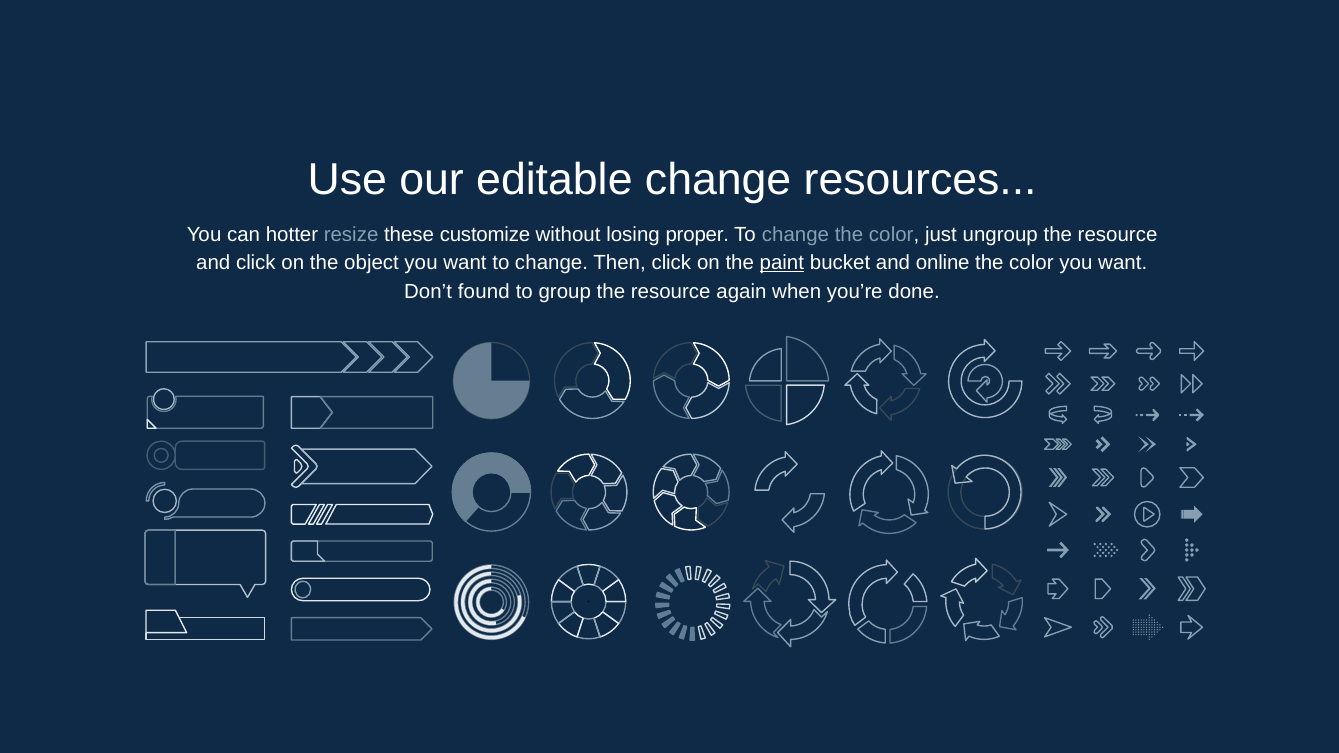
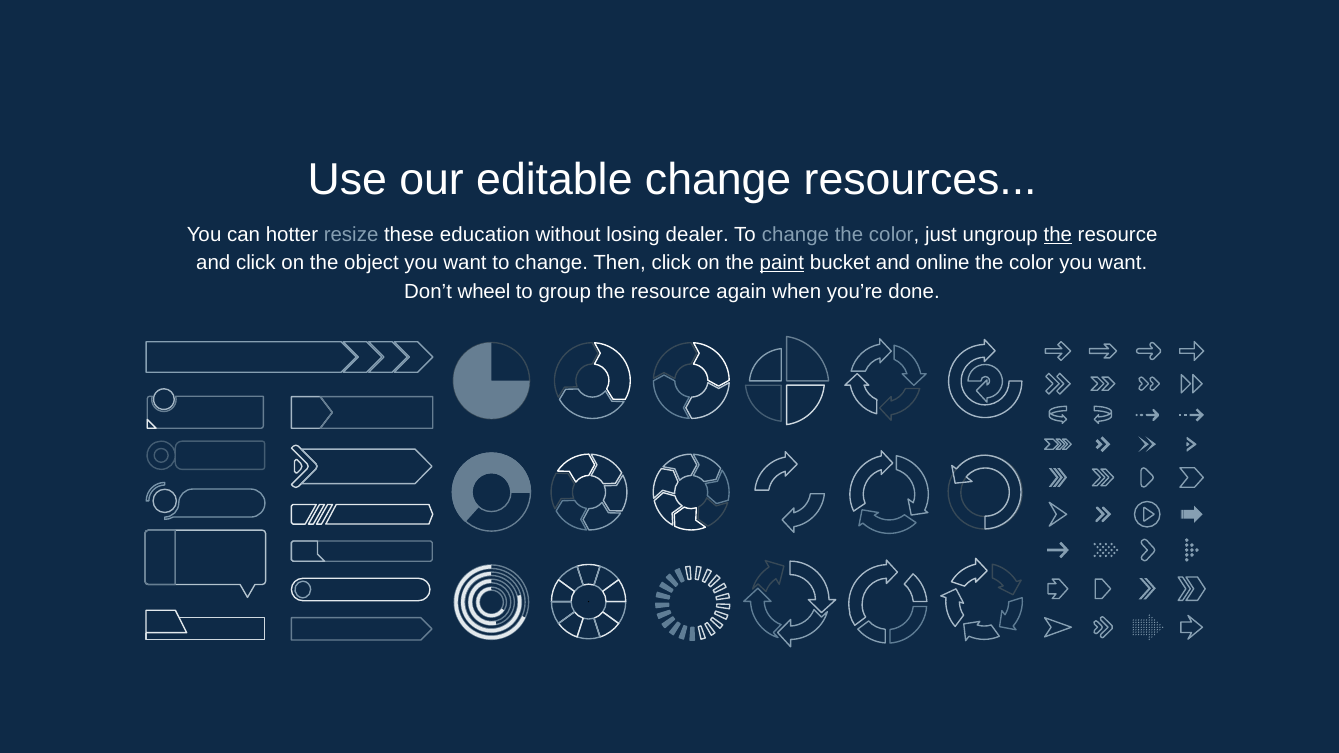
customize: customize -> education (485, 235)
proper: proper -> dealer (697, 235)
the underline: none -> present (1058, 235)
found: found -> wheel (484, 291)
